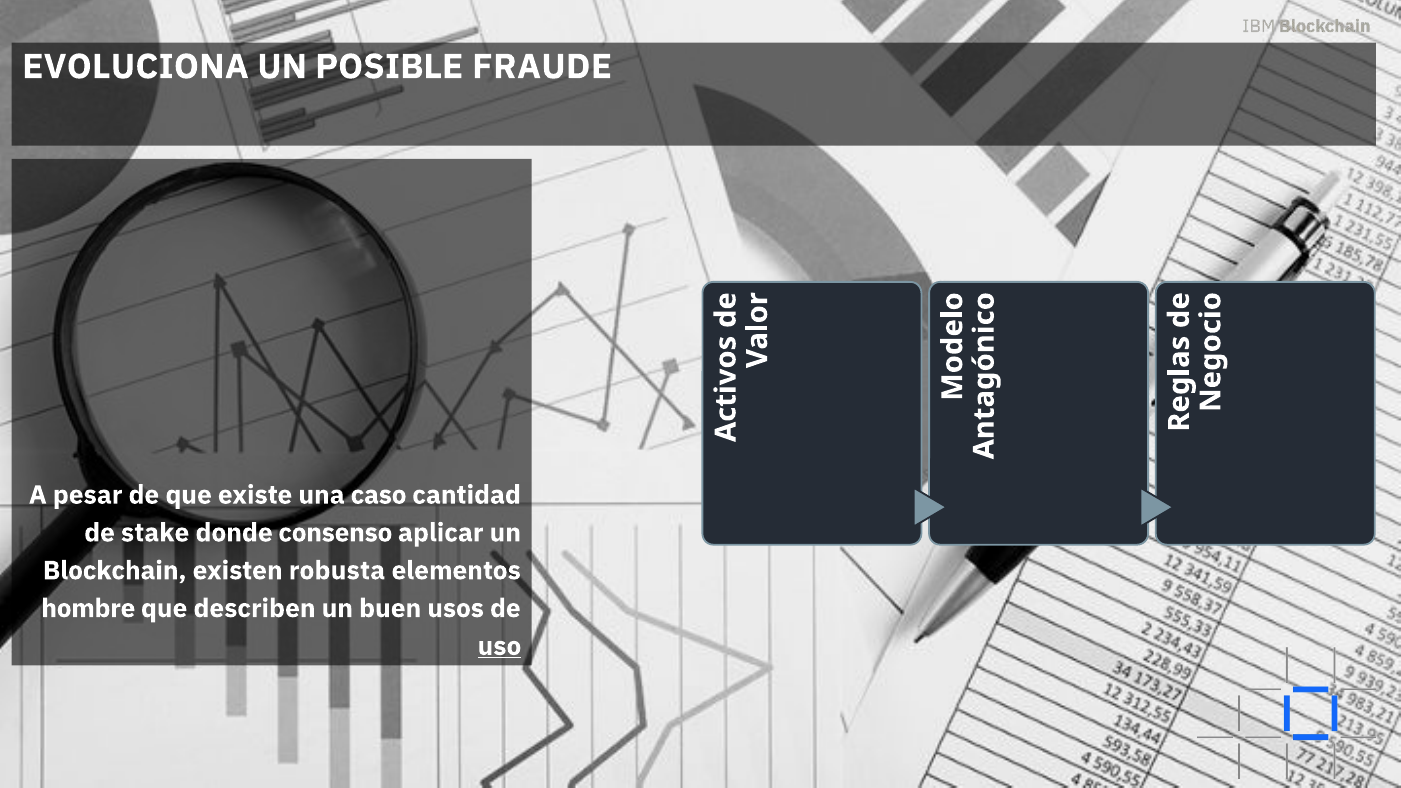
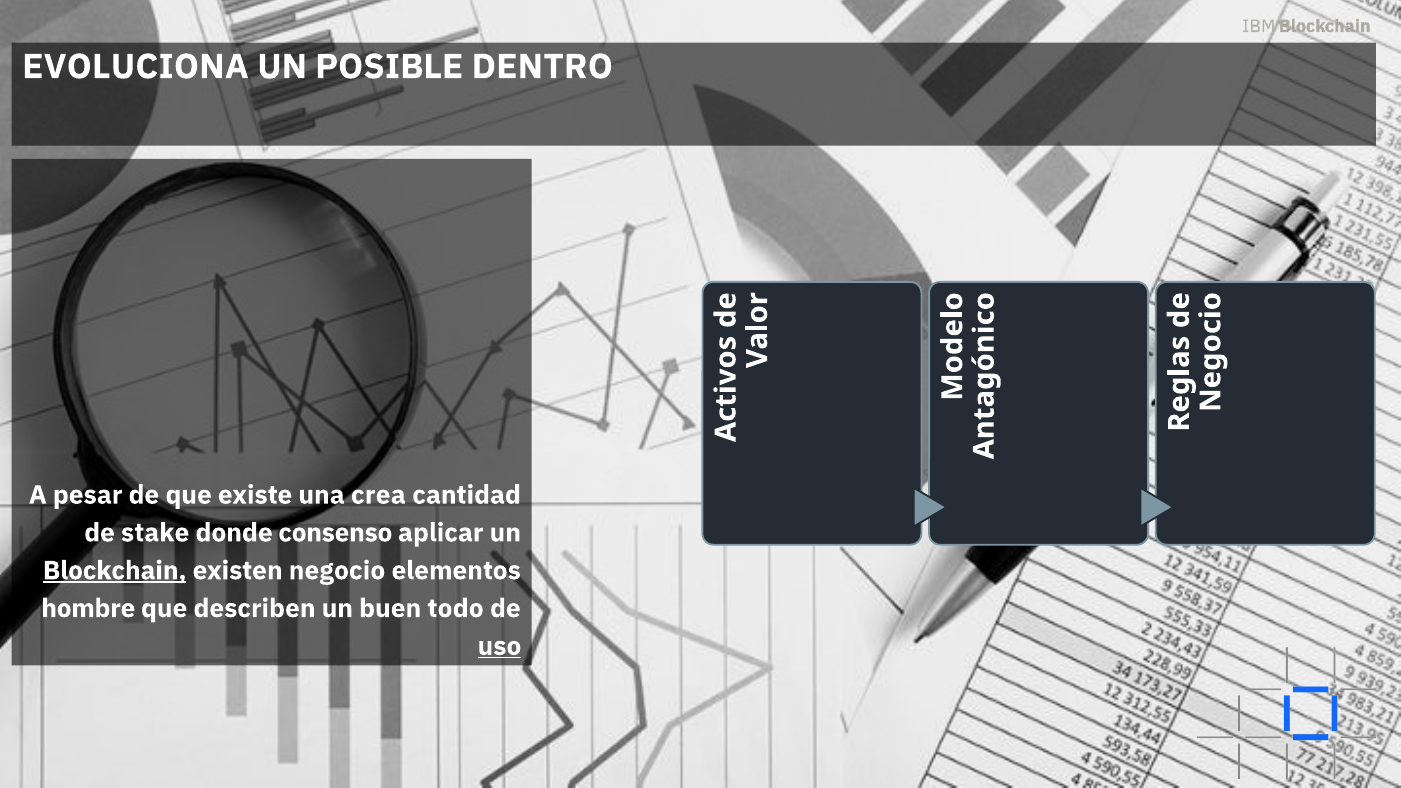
FRAUDE: FRAUDE -> DENTRO (542, 67)
caso: caso -> crea (378, 495)
Blockchain underline: none -> present (115, 571)
robusta: robusta -> negocio (337, 571)
usos: usos -> todo (455, 608)
